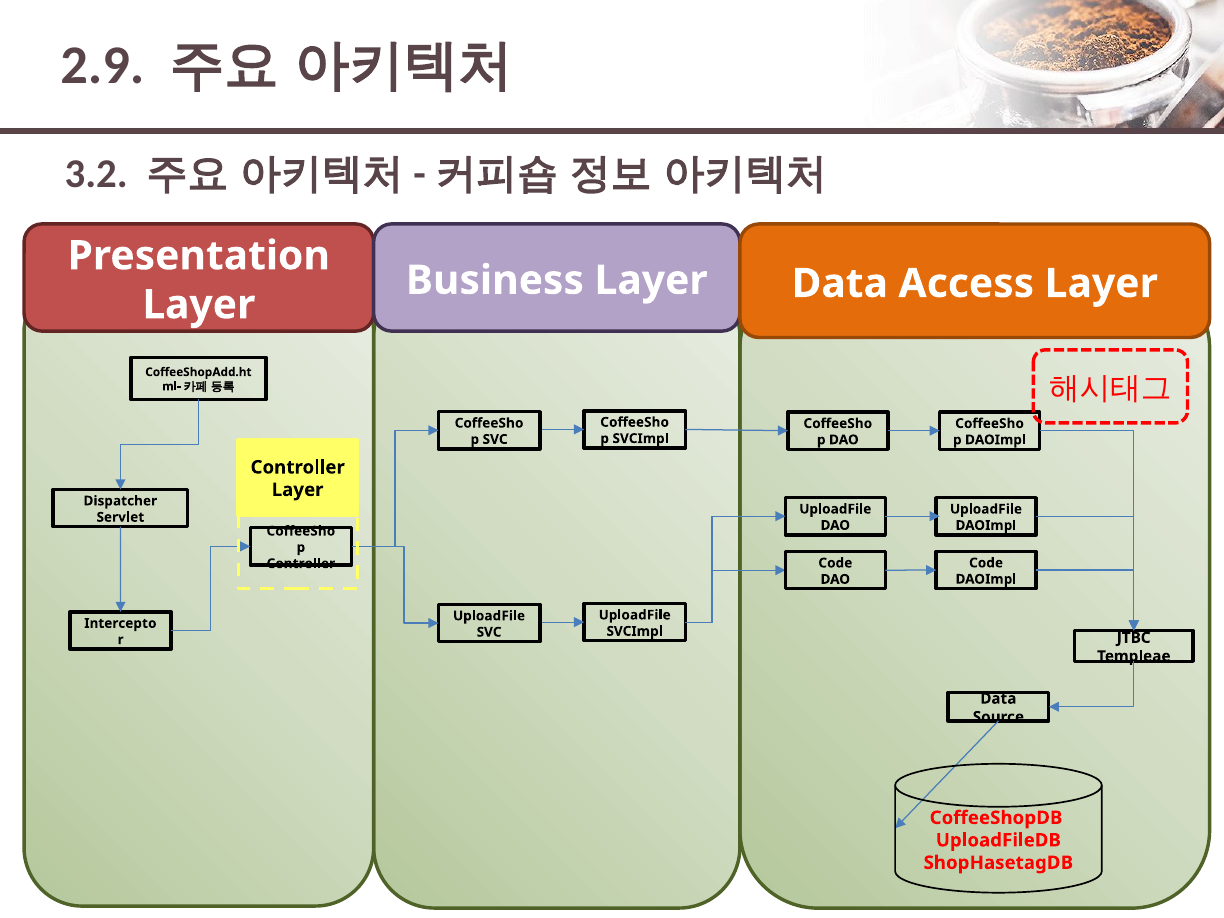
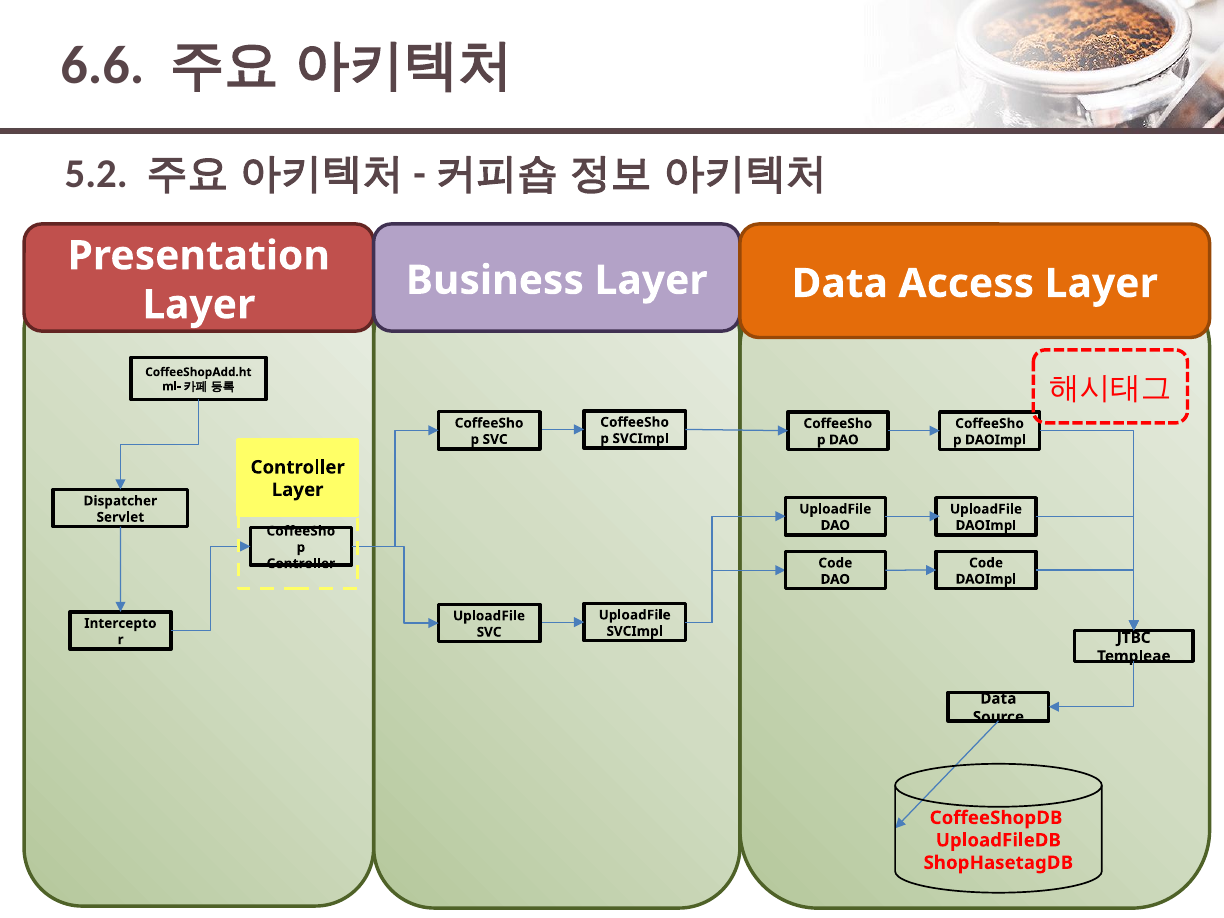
2.9: 2.9 -> 6.6 (102, 65)
3.2: 3.2 -> 5.2 (96, 174)
